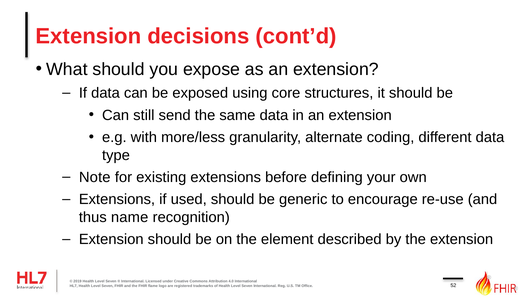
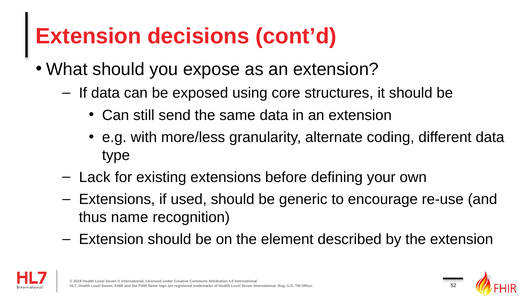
Note: Note -> Lack (95, 177)
